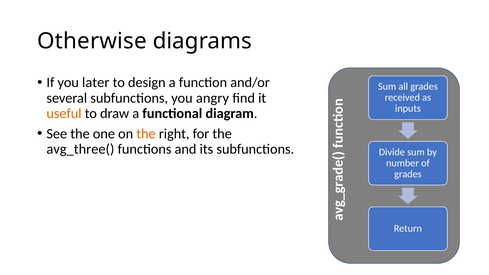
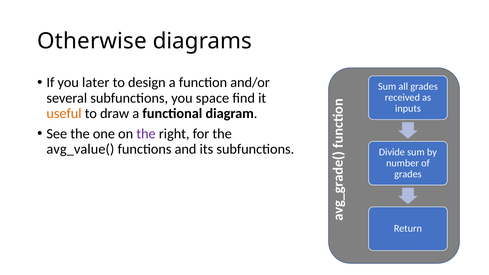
angry: angry -> space (212, 98)
the colour: orange -> purple (146, 134)
avg_three(: avg_three( -> avg_value( (80, 149)
